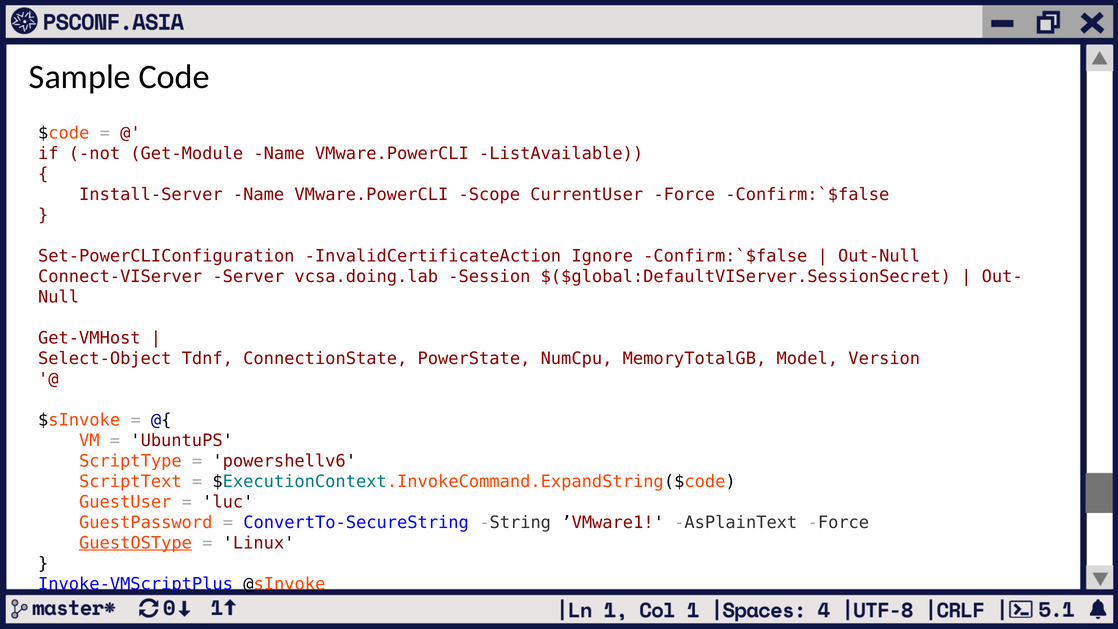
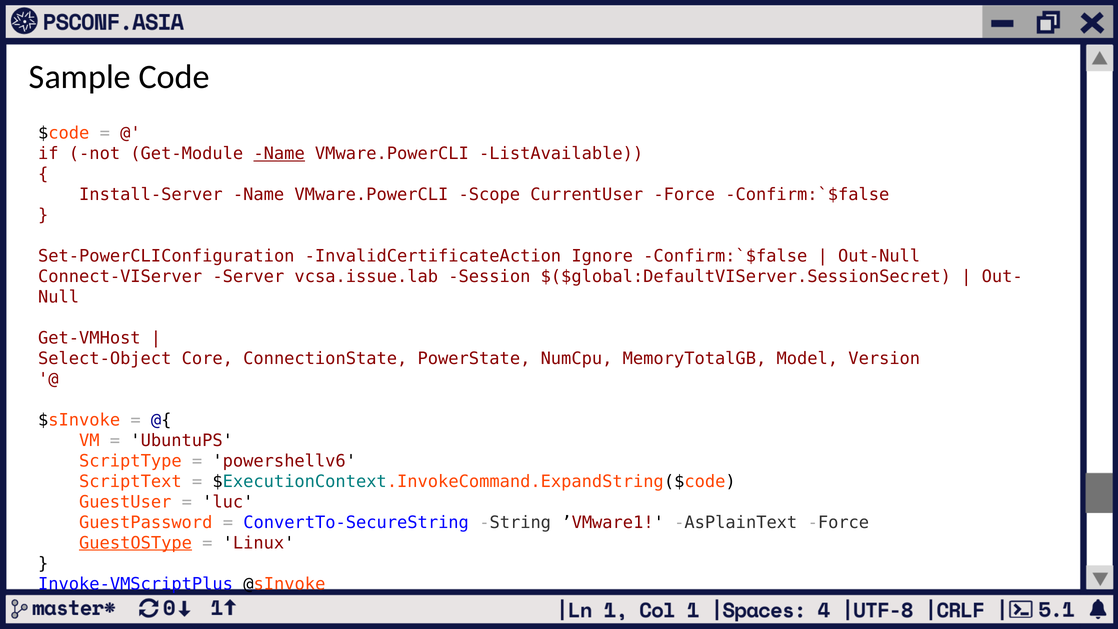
Name underline: none -> present (279, 153)
vcsa.doing.lab: vcsa.doing.lab -> vcsa.issue.lab (366, 276)
Tdnf: Tdnf -> Core (207, 358)
